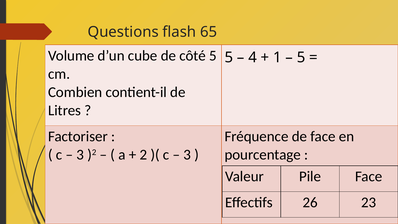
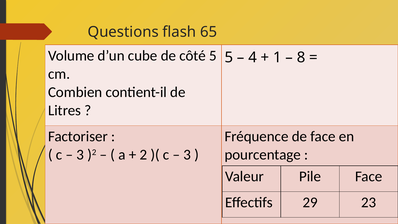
5: 5 -> 8 (301, 57)
26: 26 -> 29 (310, 202)
